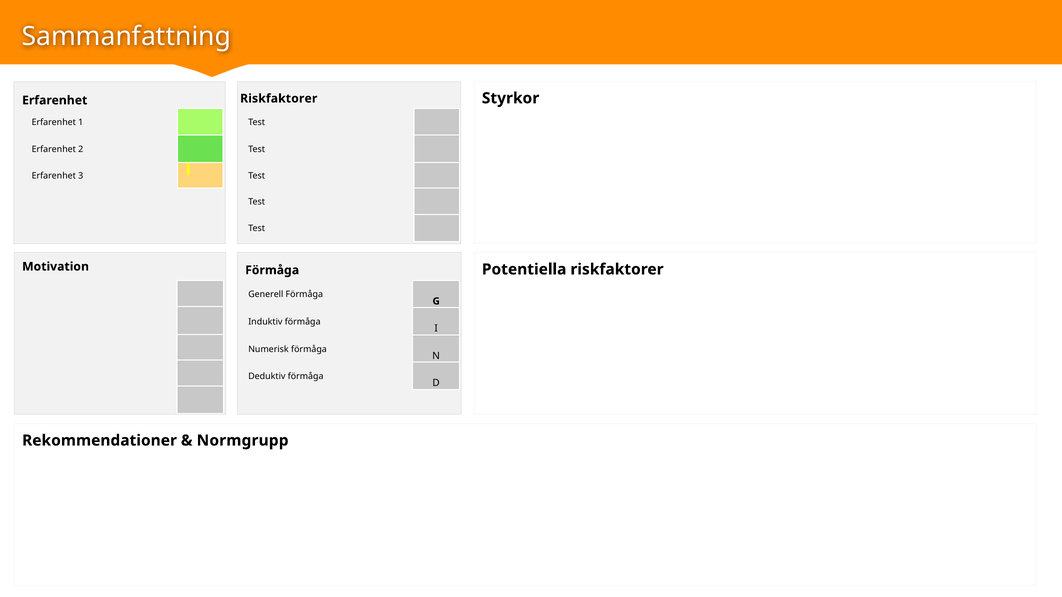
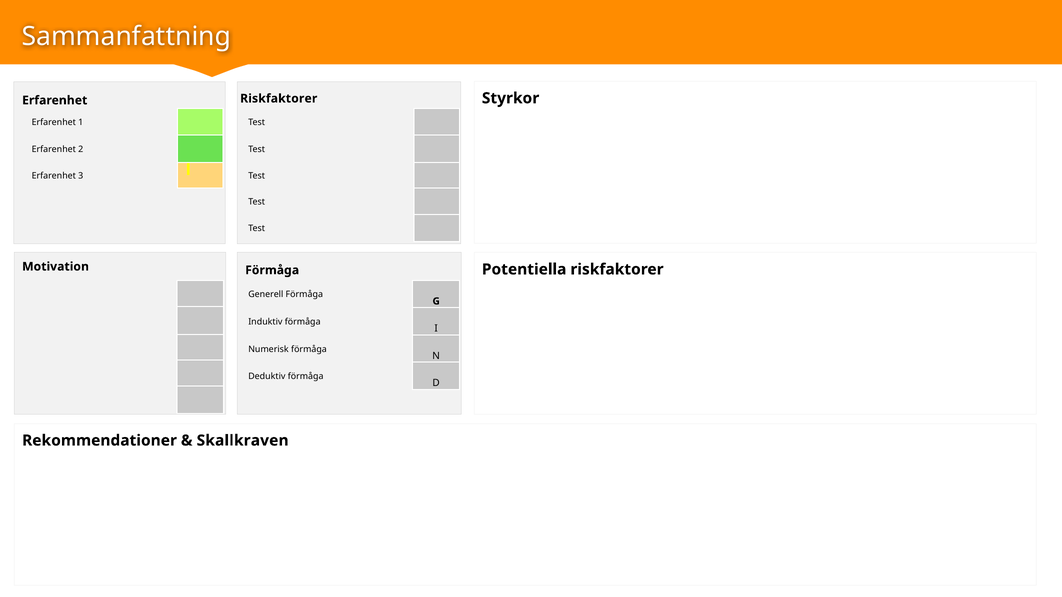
Normgrupp: Normgrupp -> Skallkraven (243, 441)
